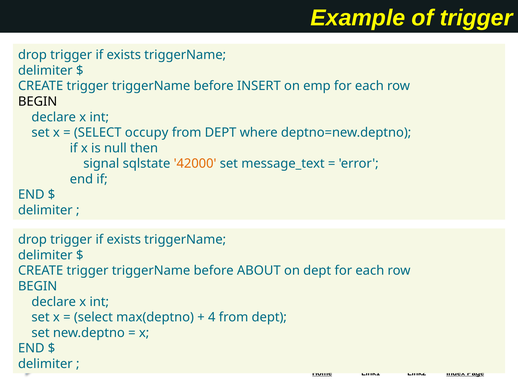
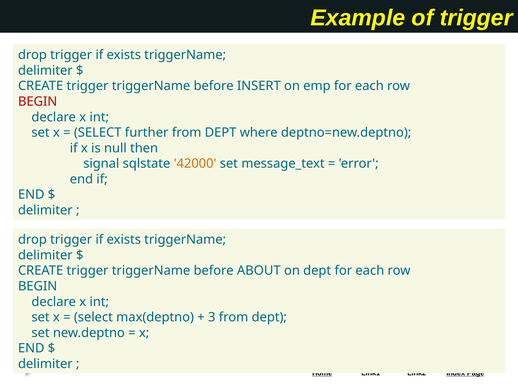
BEGIN colour: black -> red (38, 102)
occupy: occupy -> further (147, 133)
4: 4 -> 3 (212, 318)
